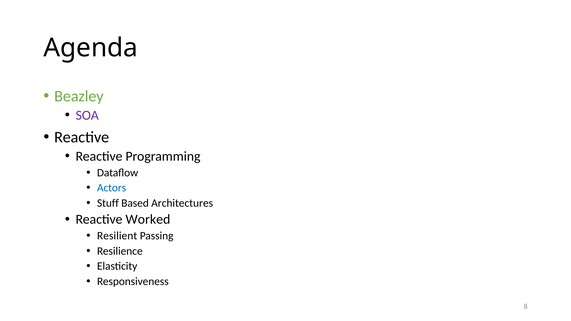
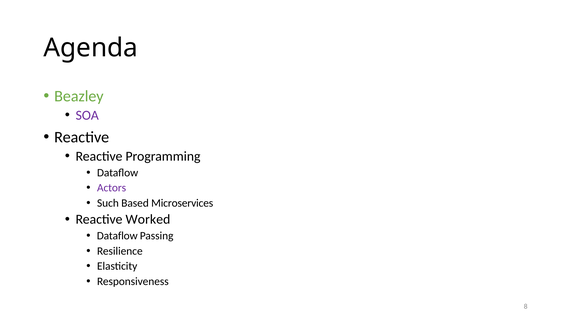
Actors colour: blue -> purple (112, 188)
Stuff: Stuff -> Such (108, 203)
Architectures: Architectures -> Microservices (182, 203)
Resilient: Resilient -> Dataflow (117, 236)
